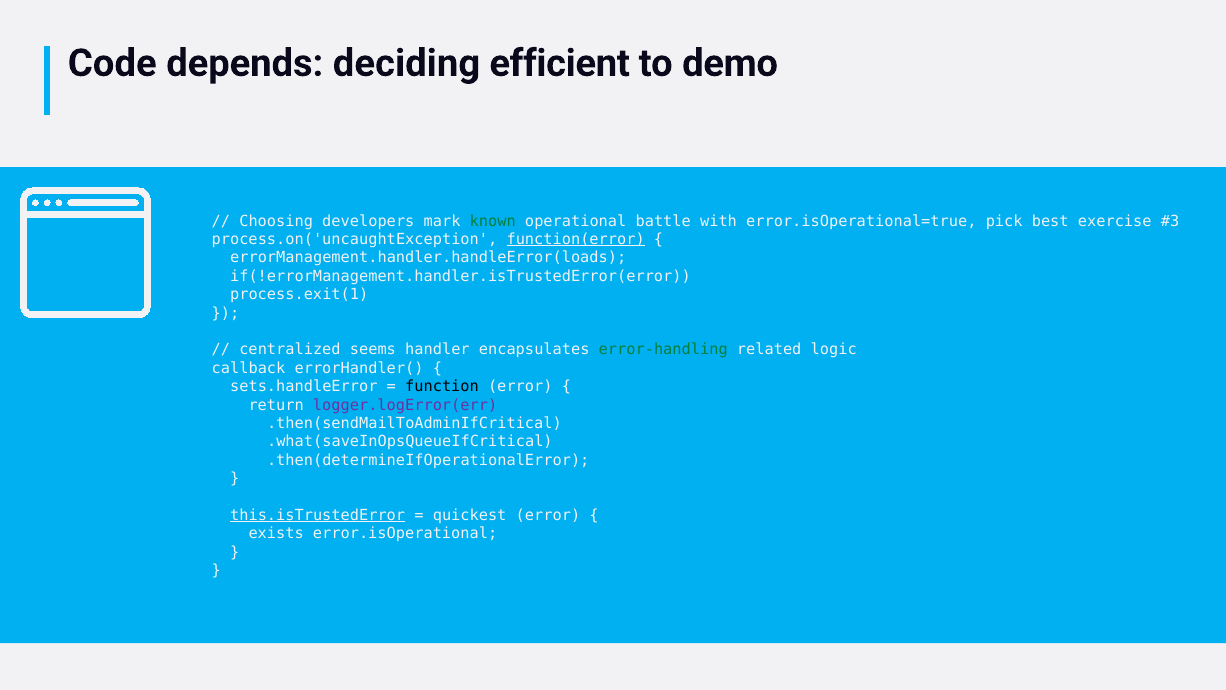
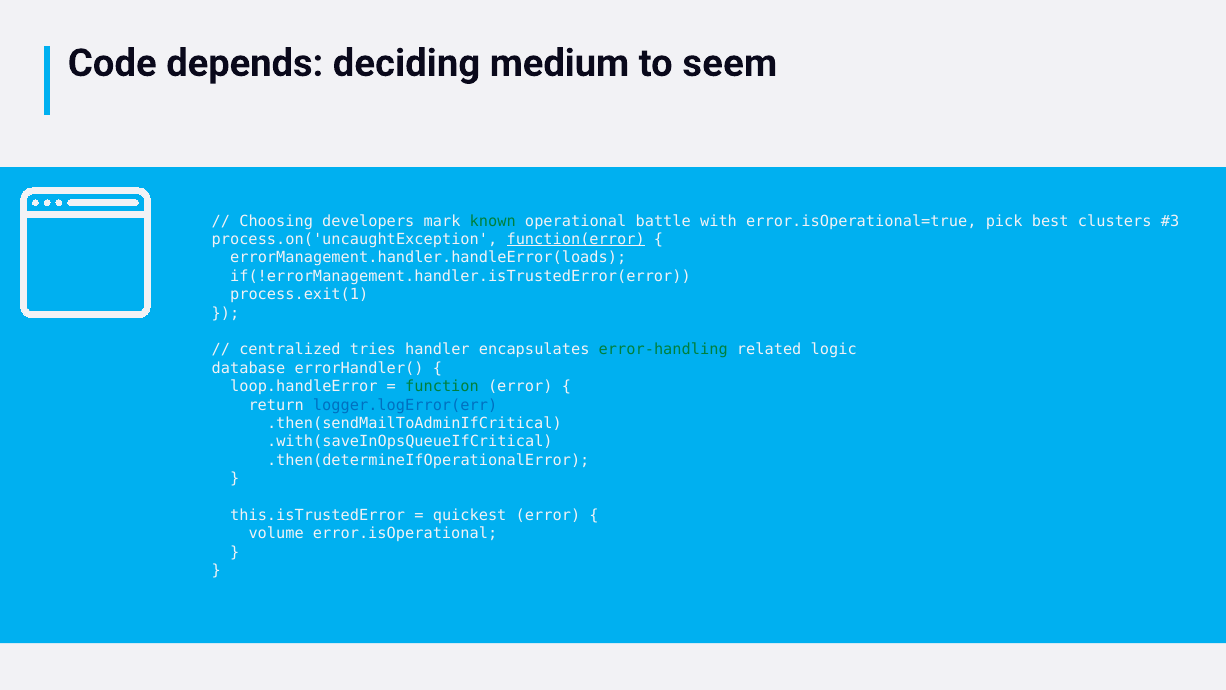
efficient: efficient -> medium (559, 63)
demo: demo -> seem (730, 63)
exercise: exercise -> clusters (1115, 221)
seems: seems -> tries (373, 350)
callback: callback -> database (249, 368)
sets.handleError: sets.handleError -> loop.handleError (304, 386)
function colour: black -> green (442, 386)
logger.logError(err colour: purple -> blue (405, 405)
.what(saveInOpsQueueIfCritical: .what(saveInOpsQueueIfCritical -> .with(saveInOpsQueueIfCritical (410, 442)
this.isTrustedError underline: present -> none (318, 515)
exists: exists -> volume (276, 533)
